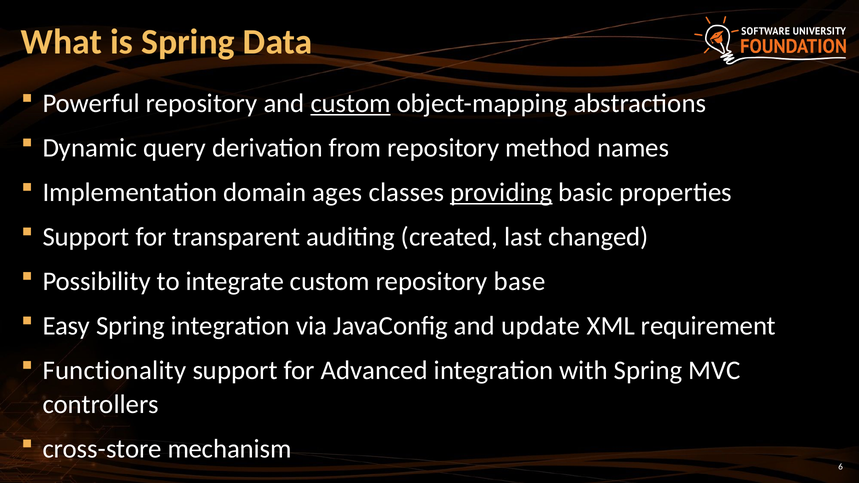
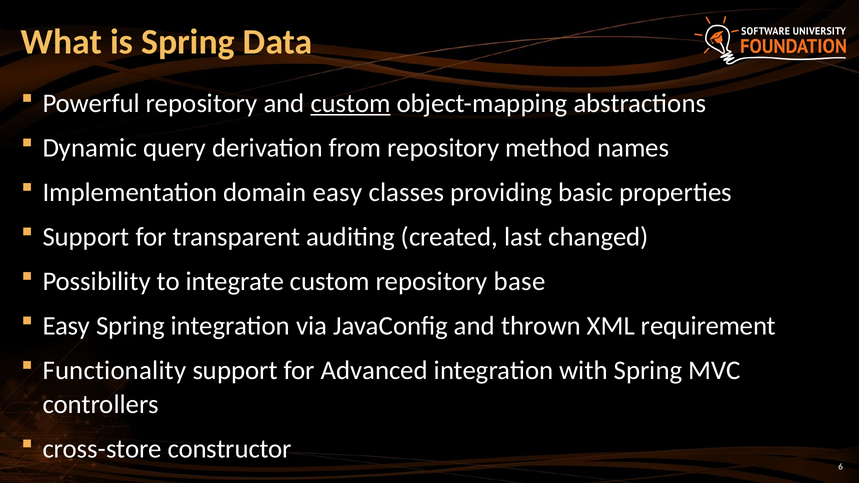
domain ages: ages -> easy (337, 192)
providing underline: present -> none (501, 192)
update: update -> thrown (541, 326)
mechanism: mechanism -> constructor (230, 449)
